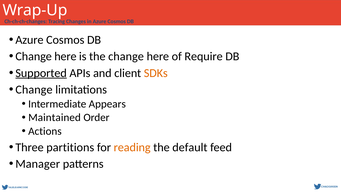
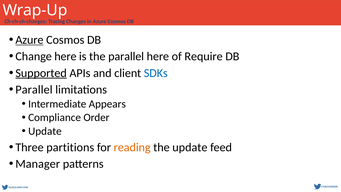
Azure underline: none -> present (29, 40)
the change: change -> parallel (126, 56)
SDKs colour: orange -> blue (156, 73)
Change: Change -> Parallel (34, 90)
Maintained: Maintained -> Compliance (55, 117)
Actions: Actions -> Update (45, 131)
the default: default -> update (190, 147)
